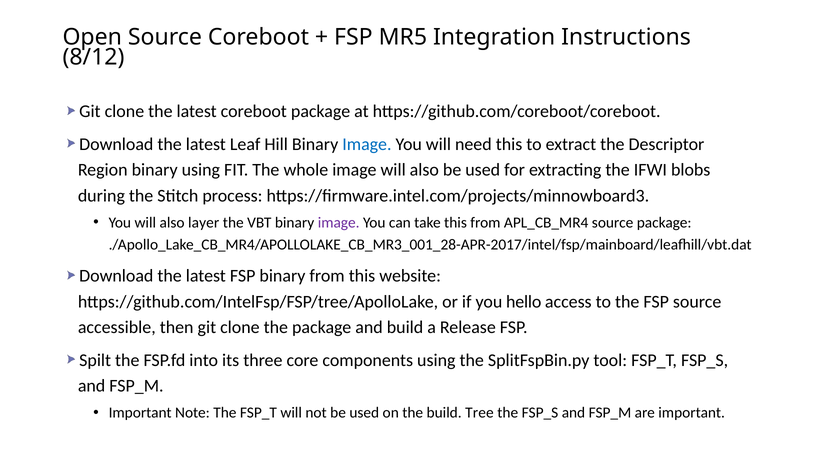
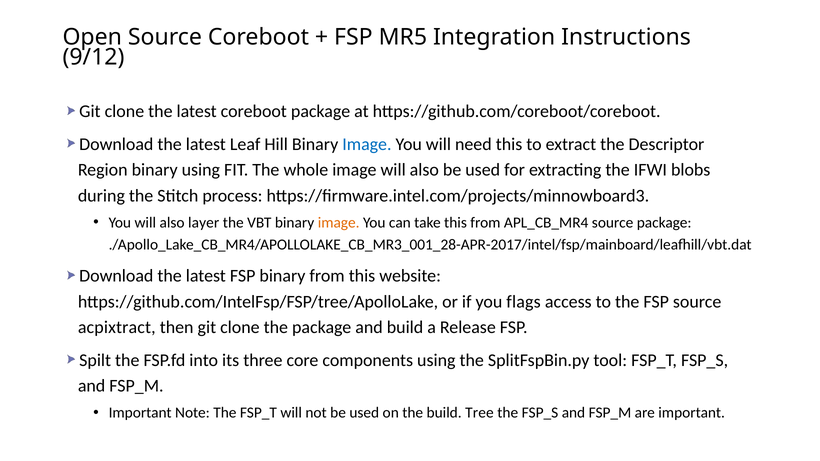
8/12: 8/12 -> 9/12 (93, 57)
image colour: purple -> orange (339, 223)
hello: hello -> flags (524, 302)
accessible: accessible -> acpixtract (117, 328)
